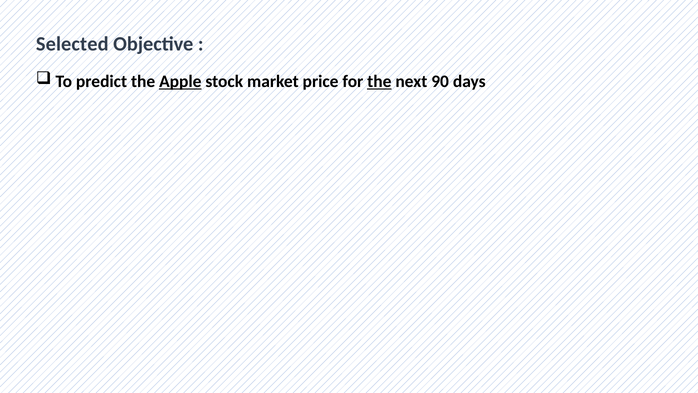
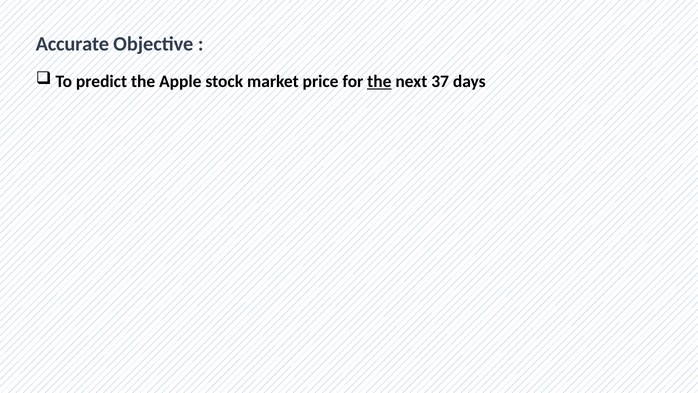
Selected: Selected -> Accurate (72, 44)
Apple underline: present -> none (180, 81)
90: 90 -> 37 (440, 81)
